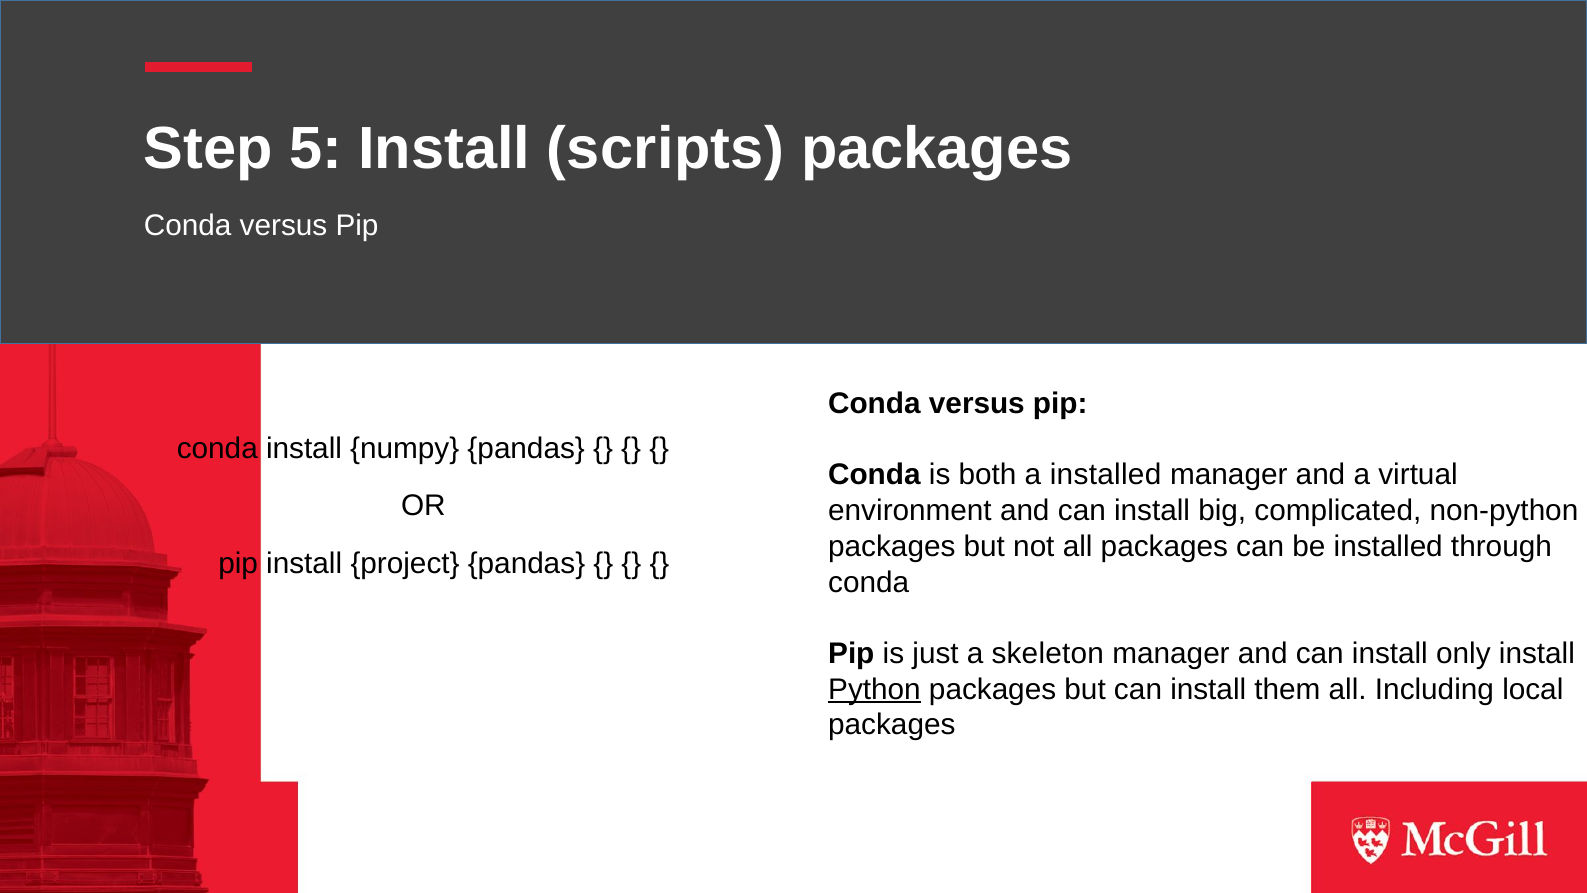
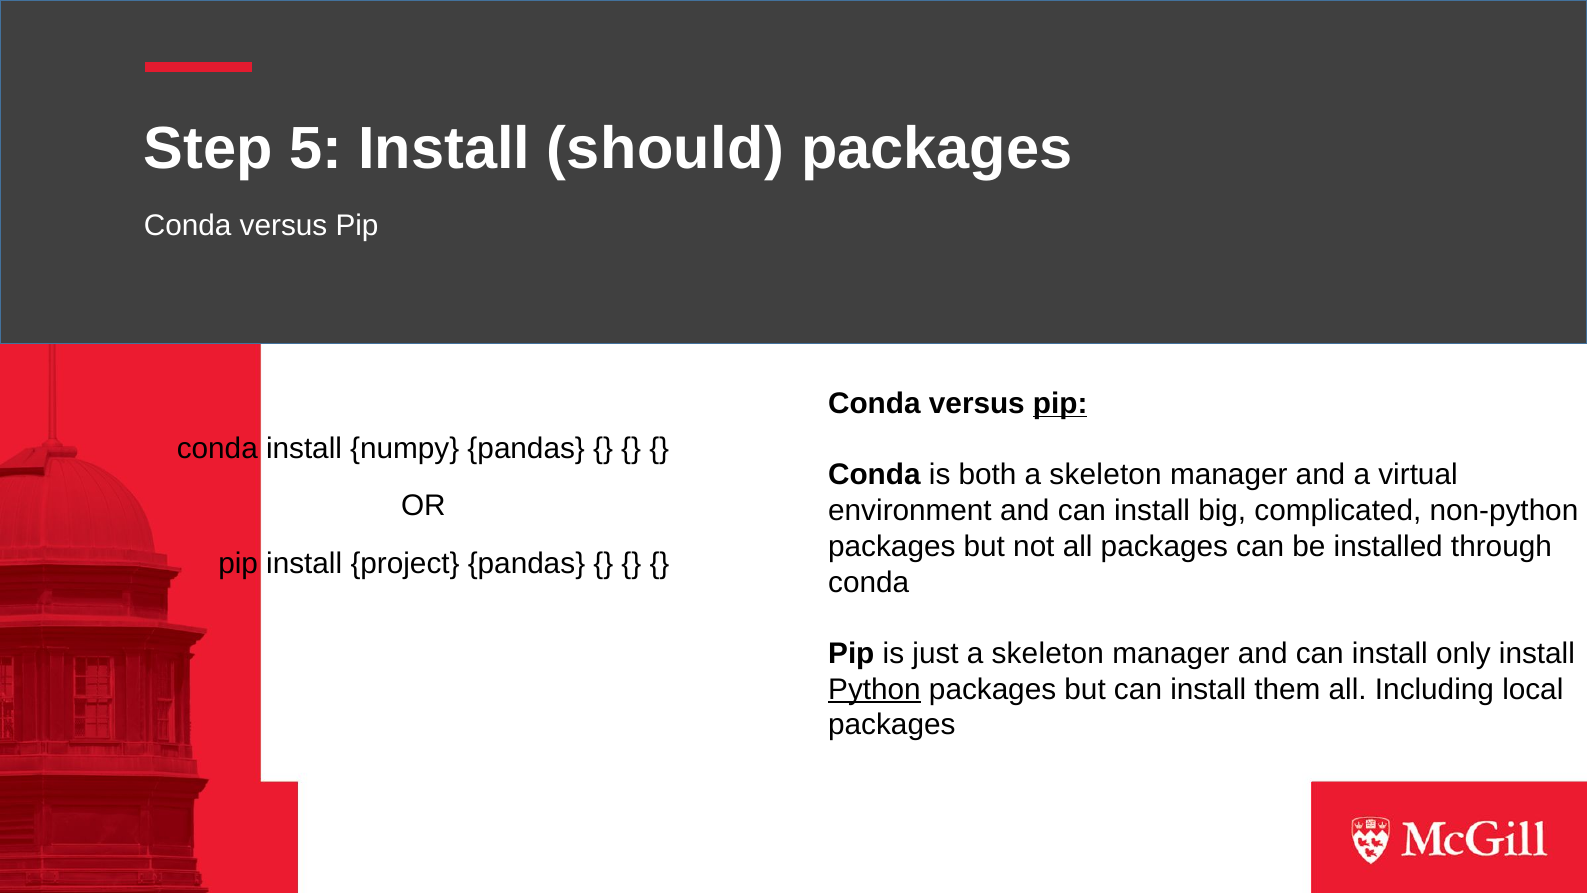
scripts: scripts -> should (665, 149)
pip underline: none -> present (1060, 404)
both a installed: installed -> skeleton (1106, 475)
